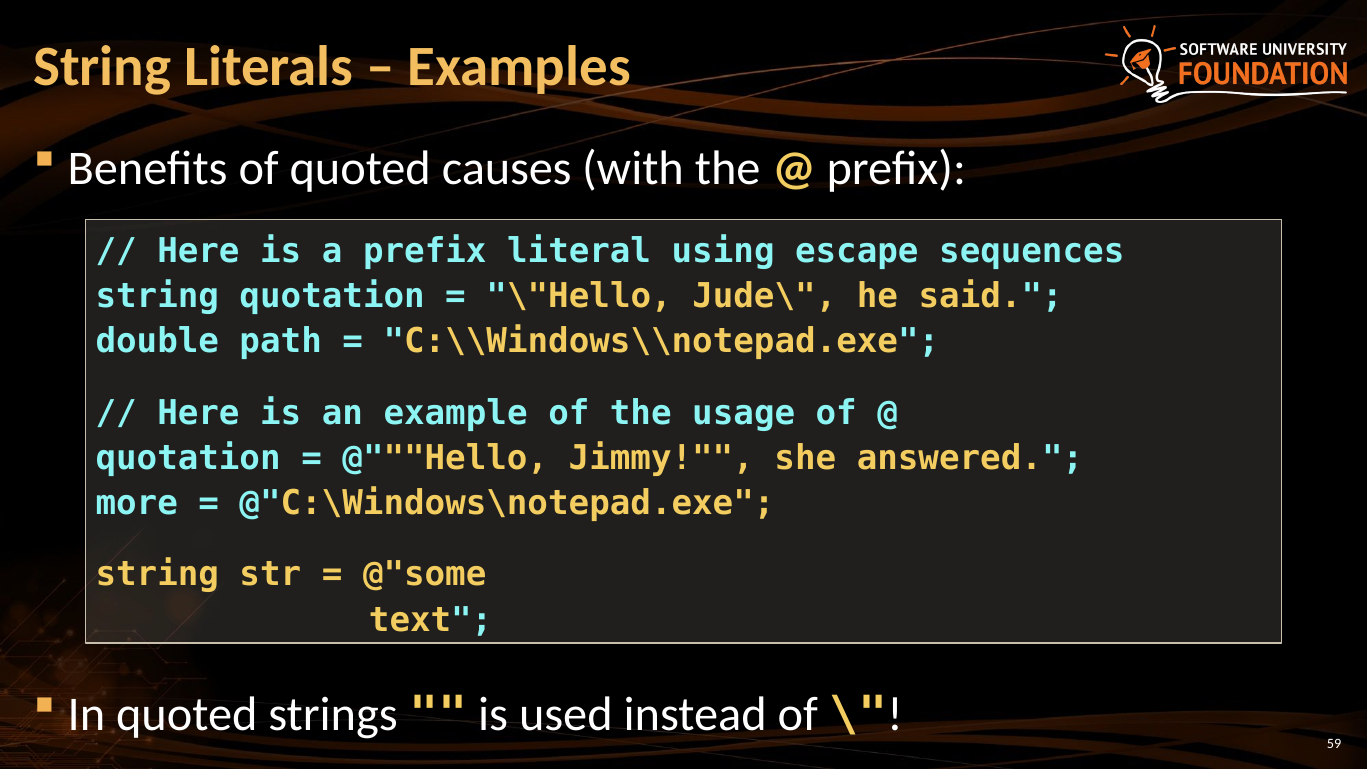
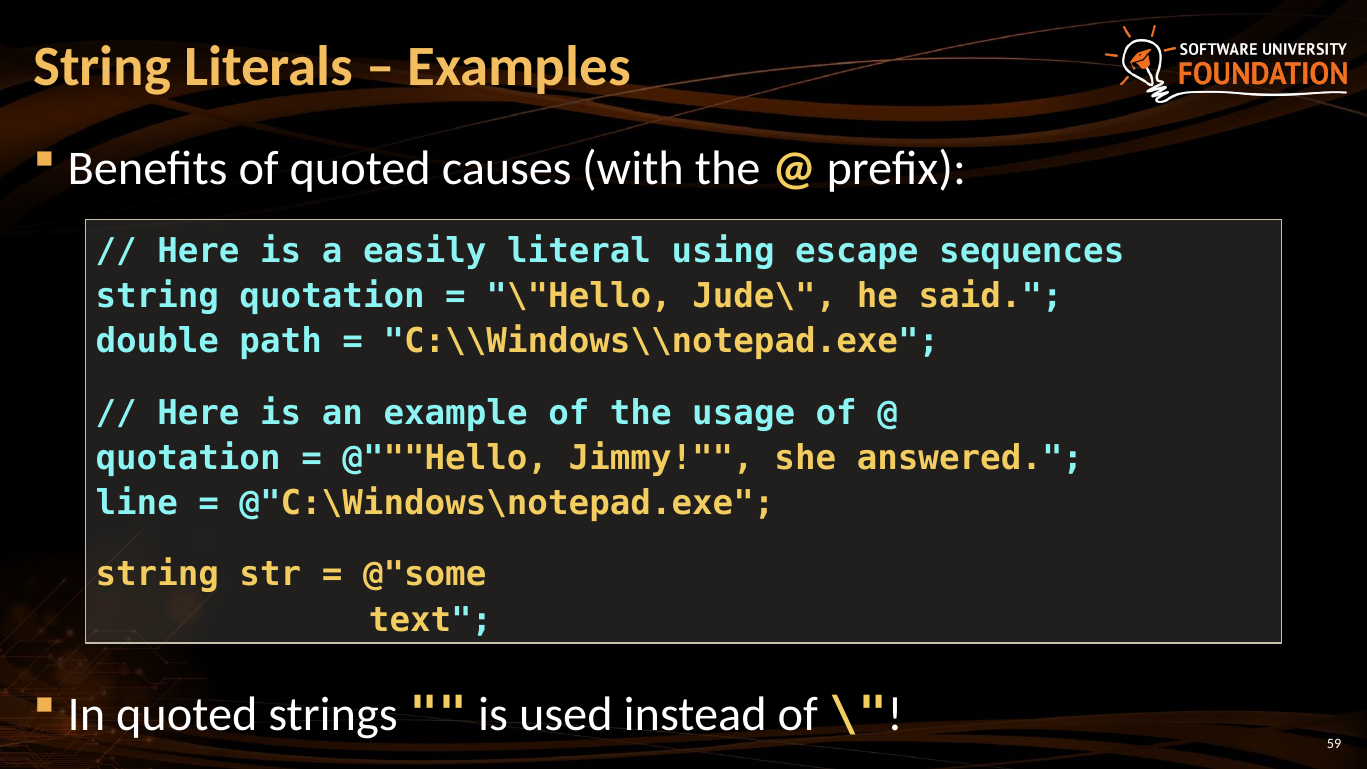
a prefix: prefix -> easily (425, 252)
more: more -> line (137, 503)
